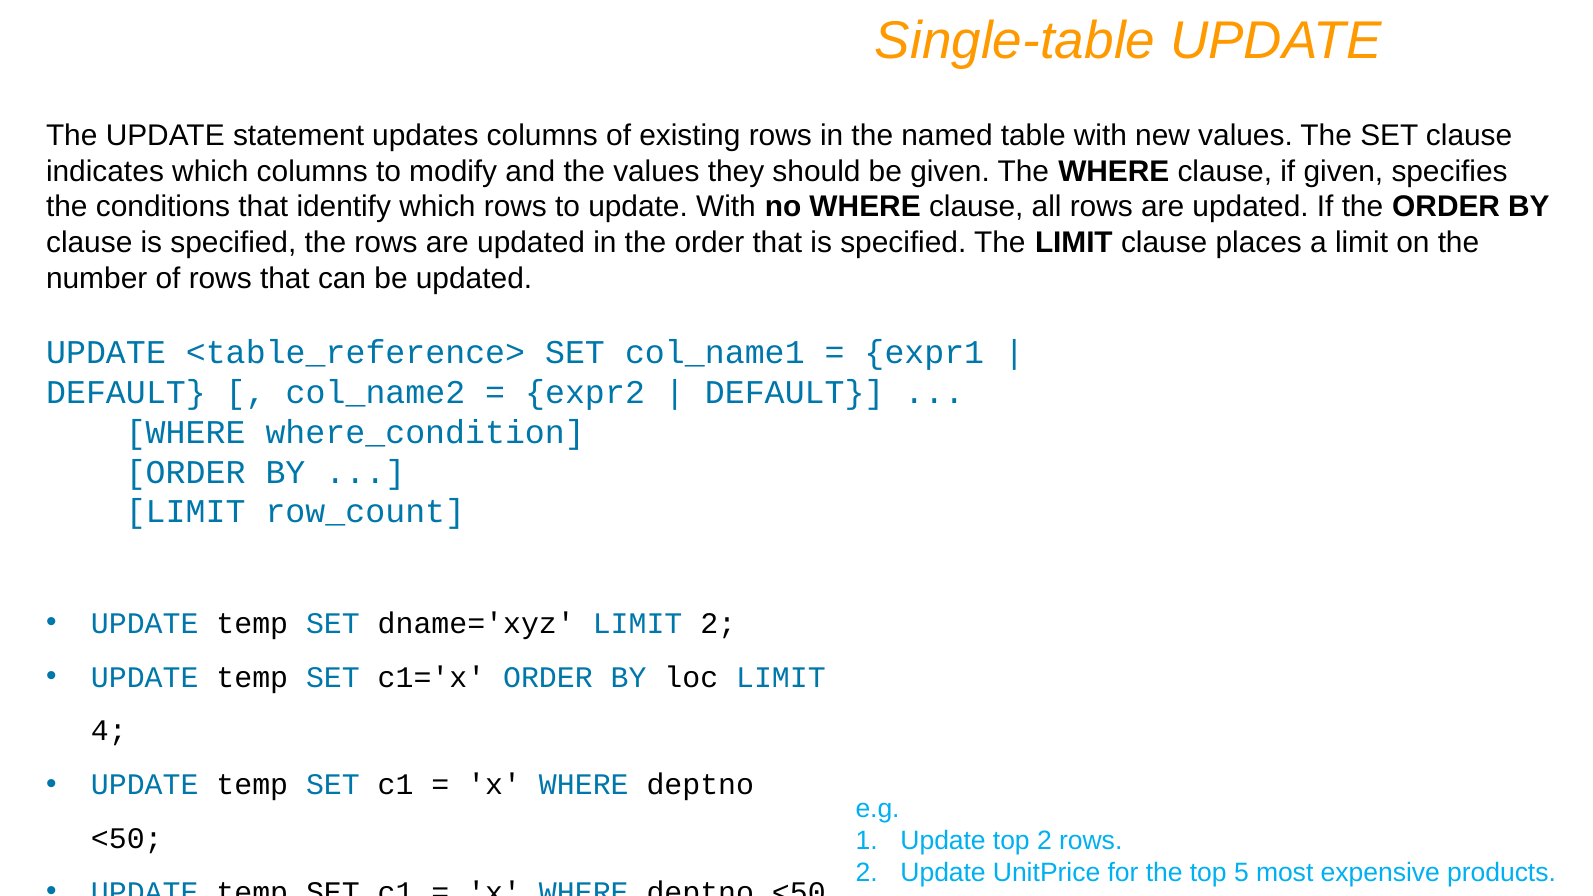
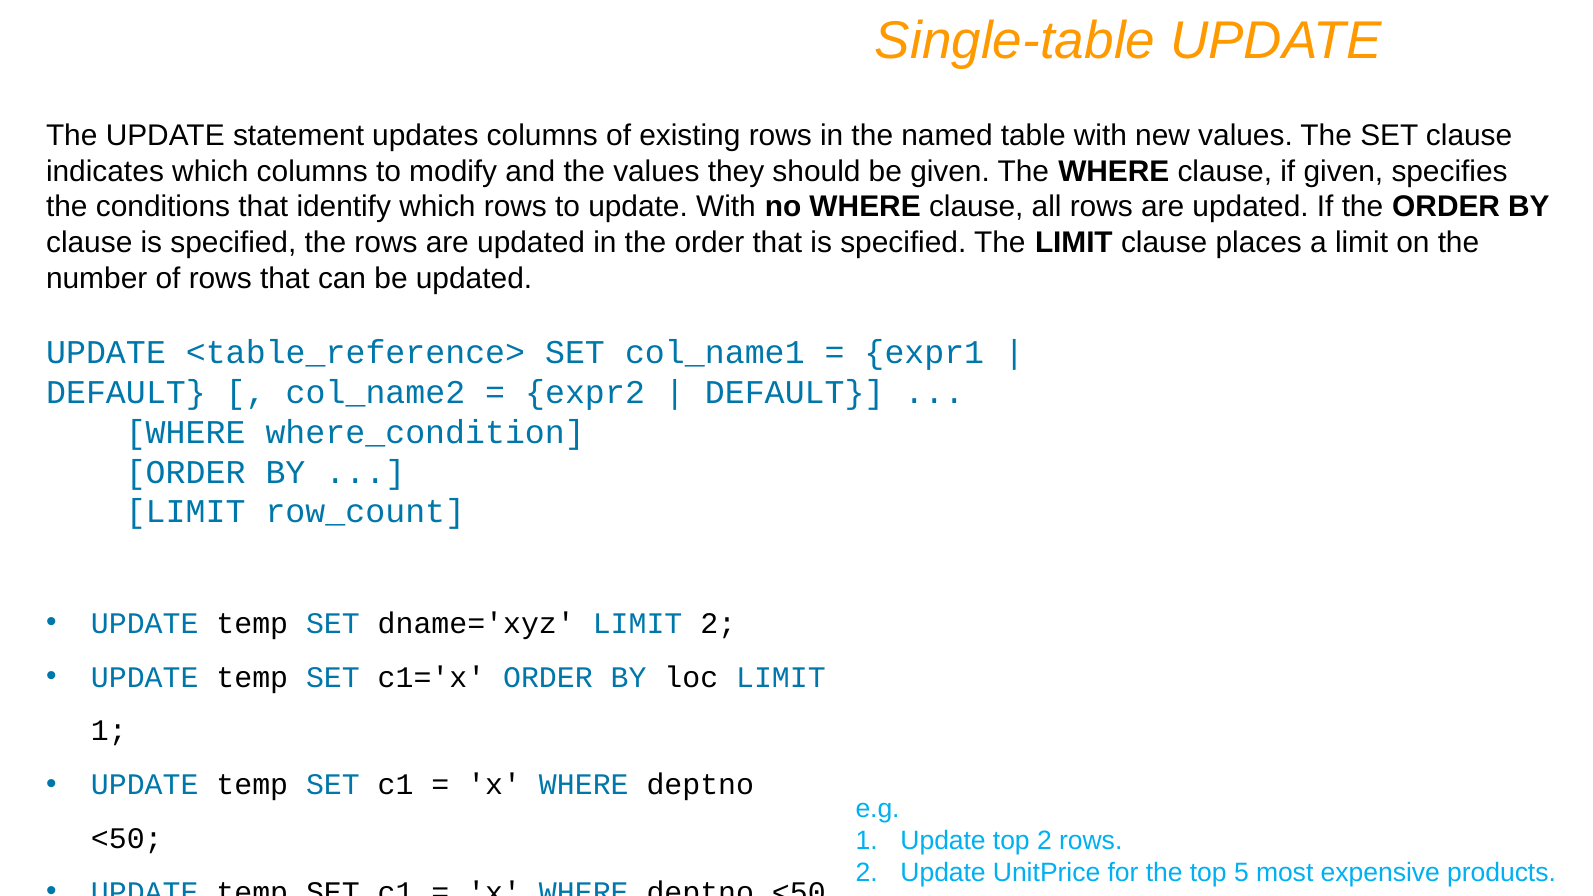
4: 4 -> 1 (109, 731)
